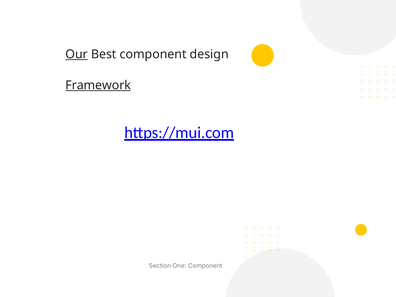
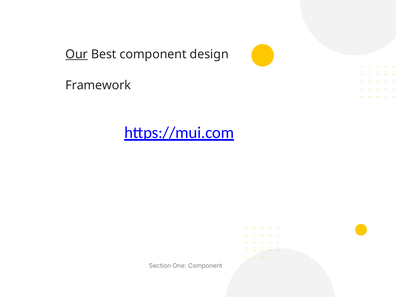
Framework underline: present -> none (98, 85)
